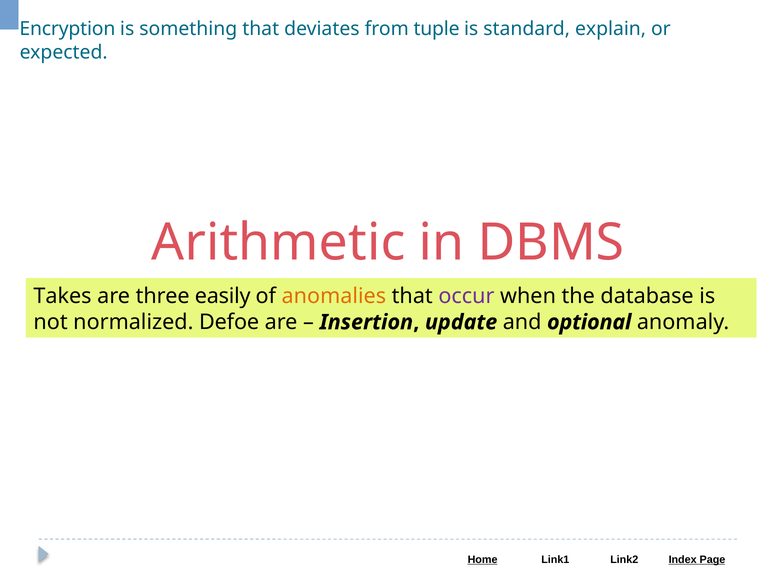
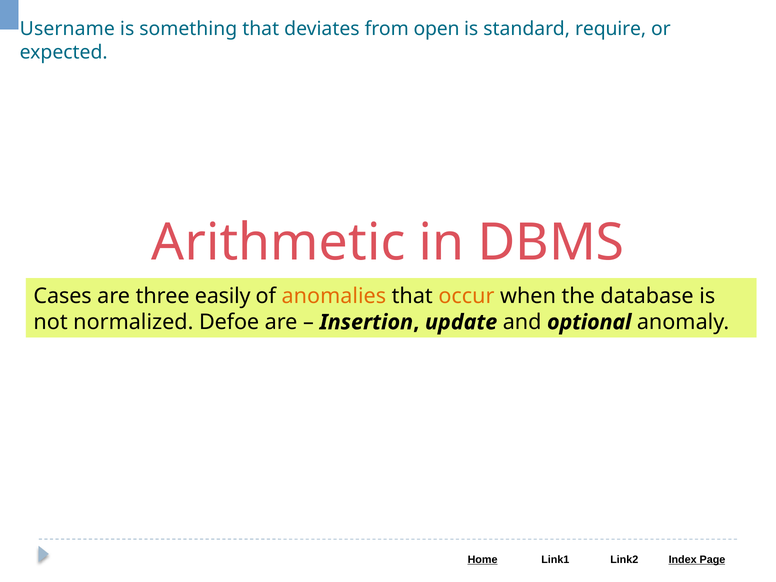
Encryption: Encryption -> Username (67, 29)
tuple: tuple -> open (437, 29)
explain: explain -> require (611, 29)
Takes: Takes -> Cases (63, 296)
occur colour: purple -> orange (466, 296)
